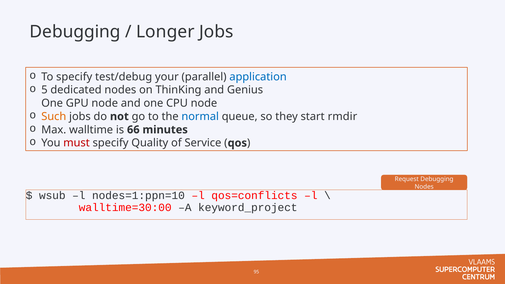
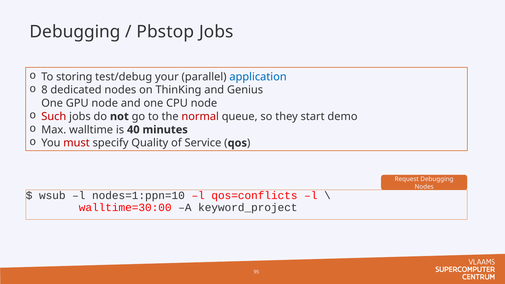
Longer: Longer -> Pbstop (165, 32)
To specify: specify -> storing (74, 77)
5: 5 -> 8 (44, 90)
Such colour: orange -> red (54, 116)
normal colour: blue -> red (200, 116)
rmdir: rmdir -> demo (343, 116)
66: 66 -> 40 (133, 130)
